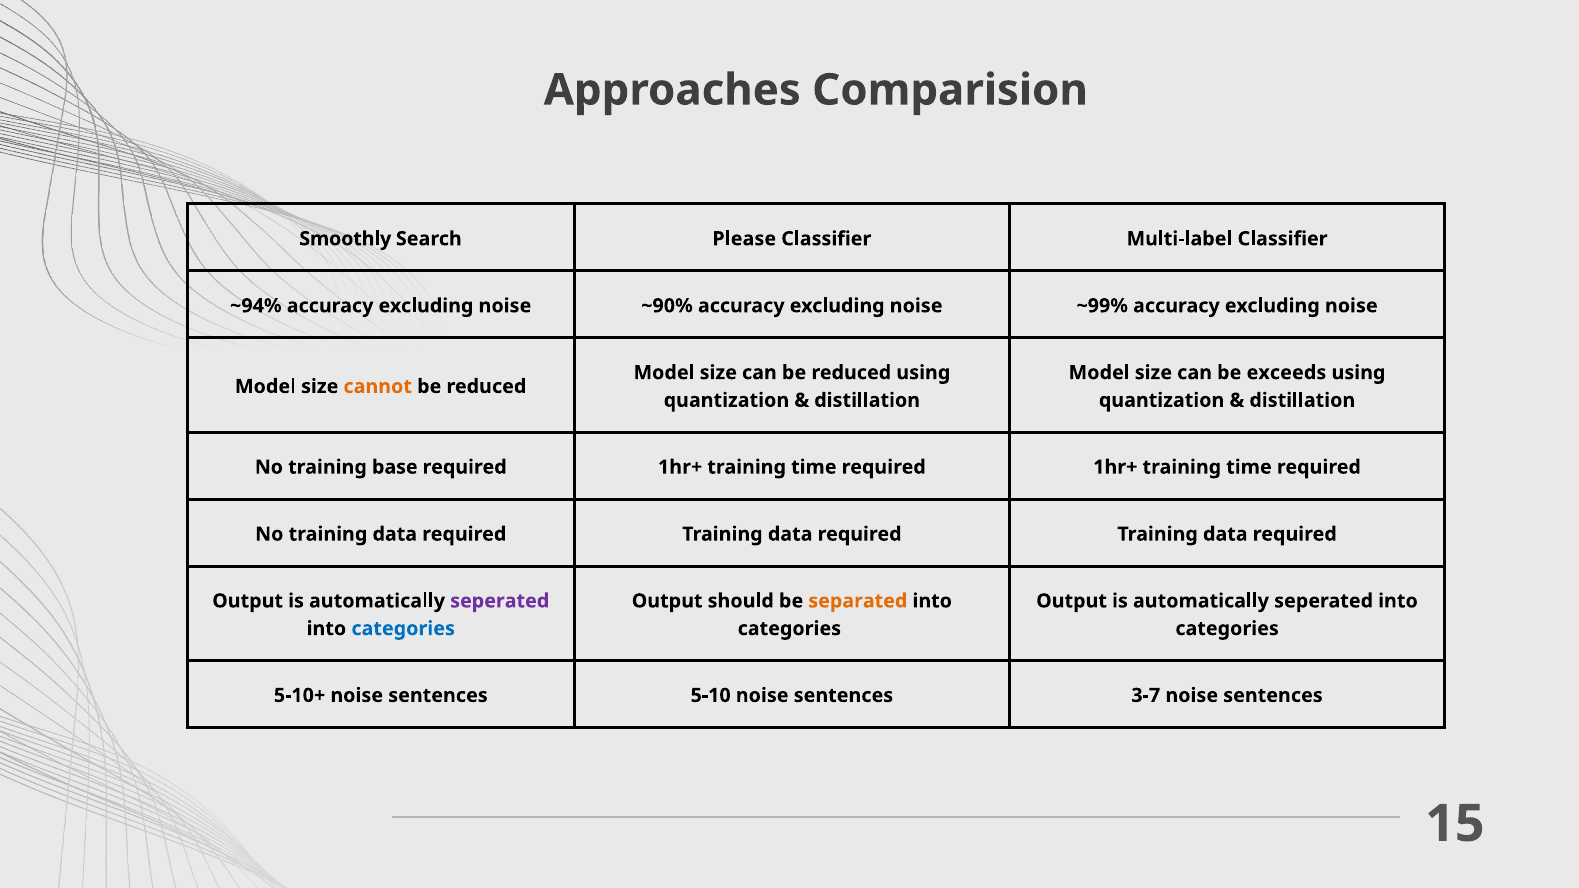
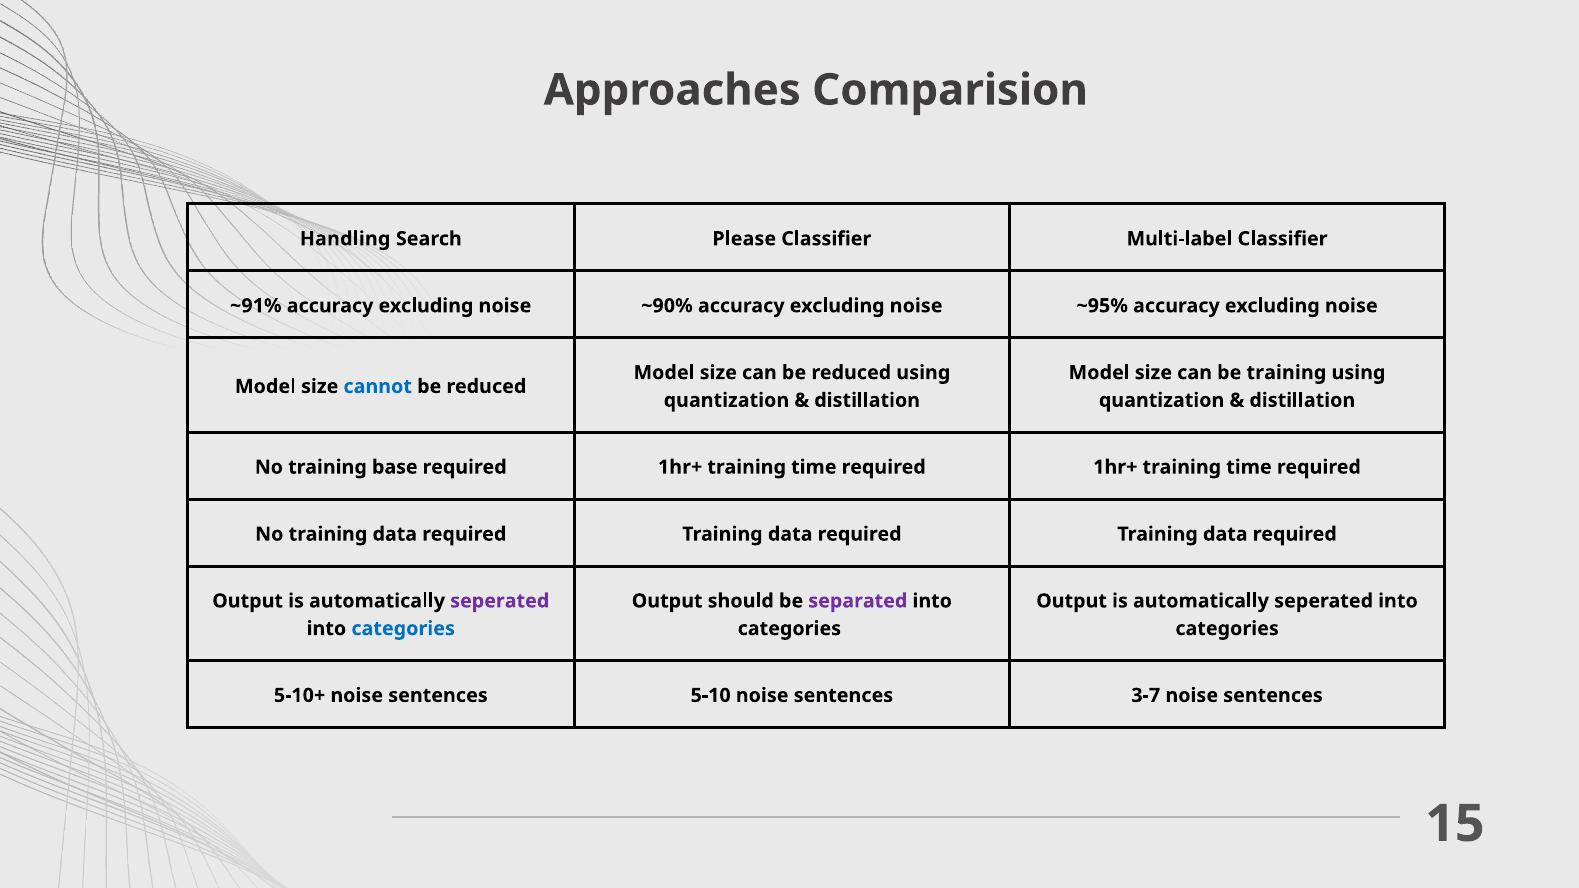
Smoothly: Smoothly -> Handling (345, 239)
~94%: ~94% -> ~91% (256, 306)
~99%: ~99% -> ~95% (1102, 306)
be exceeds: exceeds -> training (1286, 373)
cannot colour: orange -> blue (378, 387)
separated colour: orange -> purple (858, 601)
